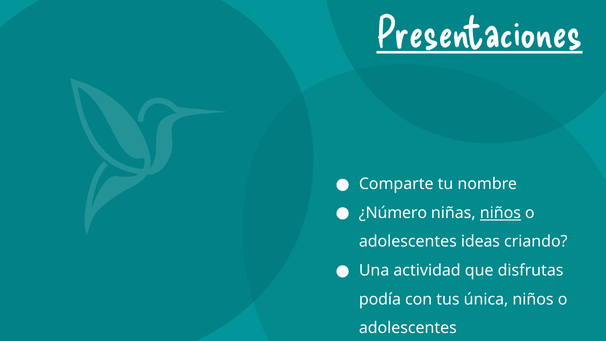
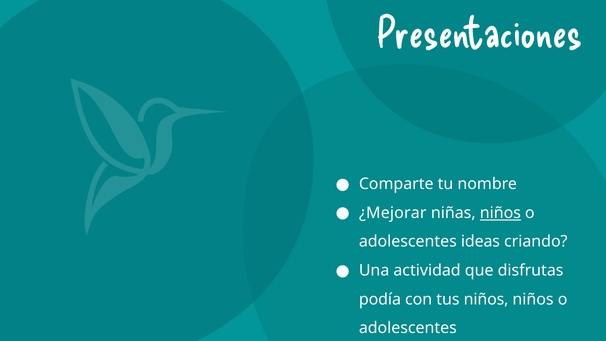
Presentaciones underline: present -> none (480, 34)
¿Número: ¿Número -> ¿Mejorar (393, 213)
tus única: única -> niños (486, 299)
